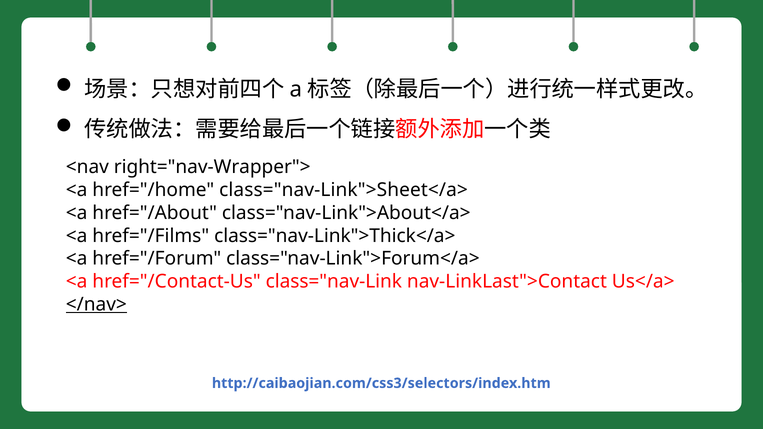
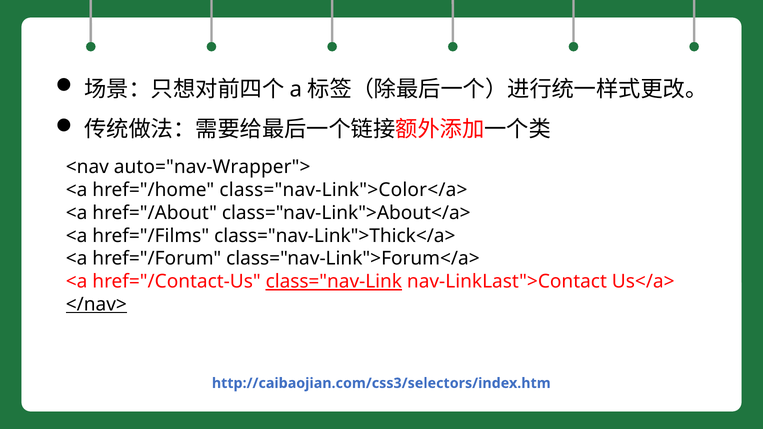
right="nav-Wrapper">: right="nav-Wrapper"> -> auto="nav-Wrapper"> (212, 167)
class="nav-Link">Sheet</a>: class="nav-Link">Sheet</a> -> class="nav-Link">Color</a> (343, 190)
class="nav-Link underline: none -> present (334, 282)
